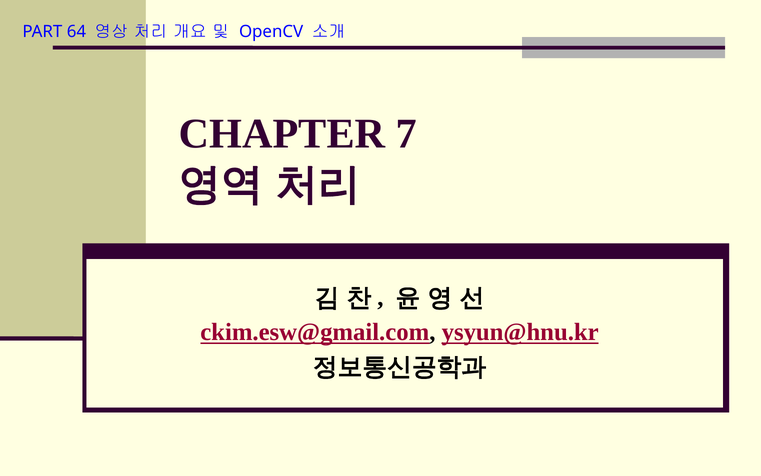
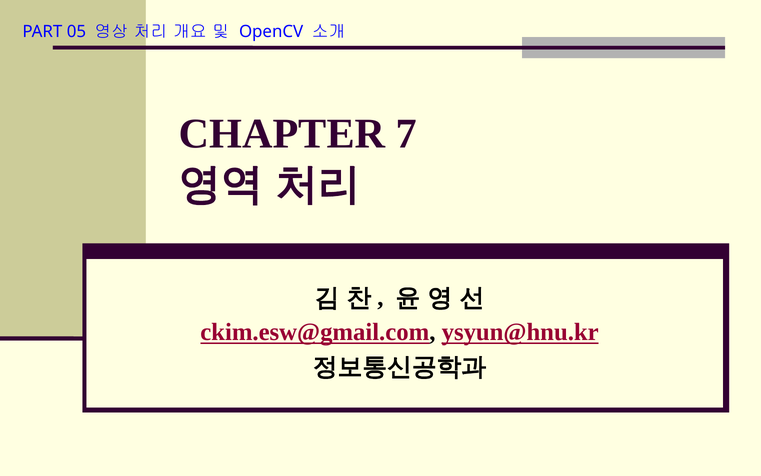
64: 64 -> 05 (76, 32)
